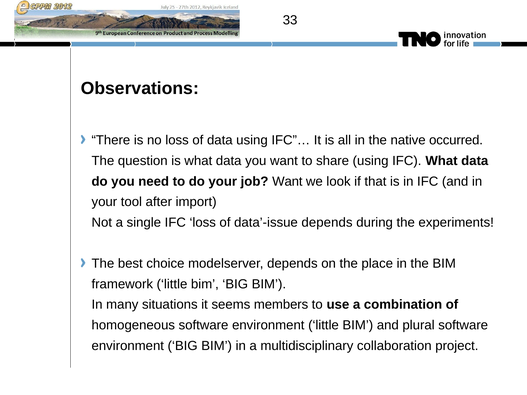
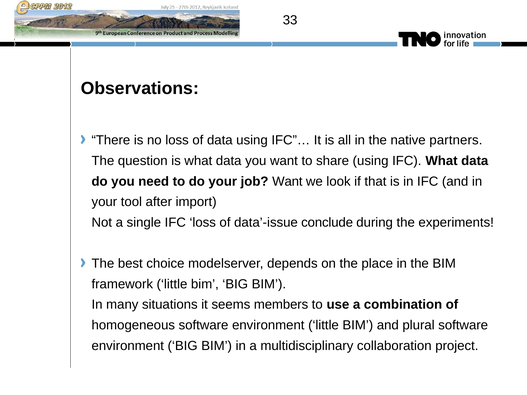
occurred: occurred -> partners (456, 140)
data’-issue depends: depends -> conclude (327, 223)
